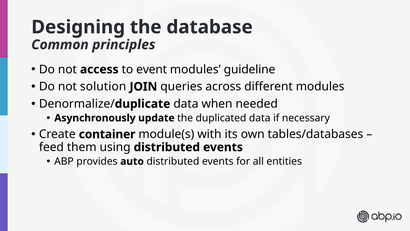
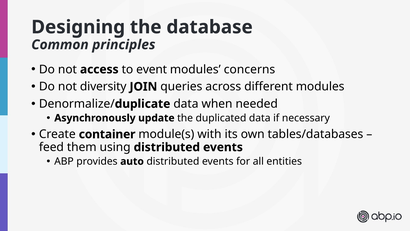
guideline: guideline -> concerns (249, 69)
solution: solution -> diversity (103, 87)
